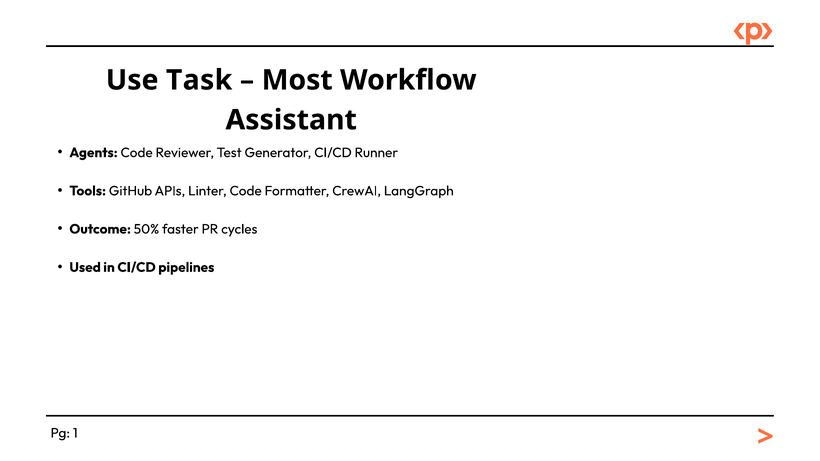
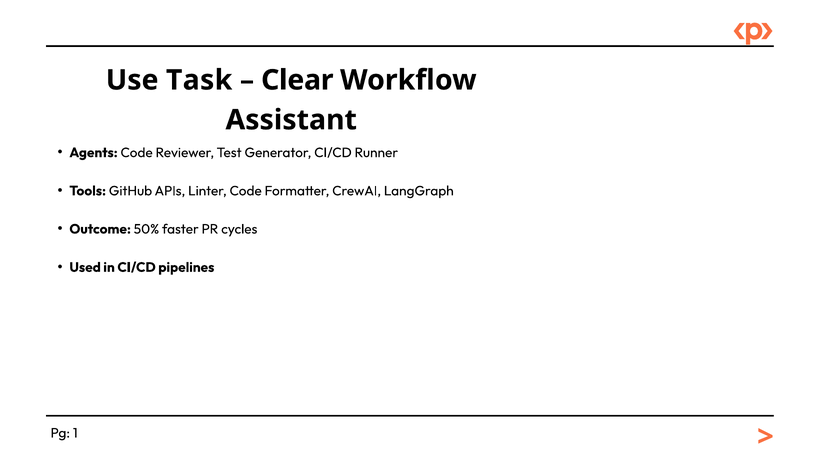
Most: Most -> Clear (297, 80)
